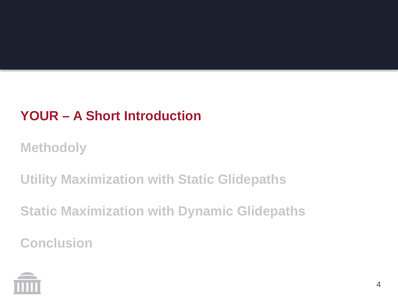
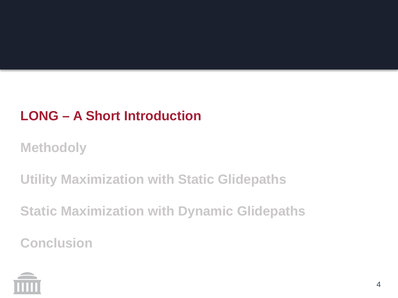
YOUR: YOUR -> LONG (40, 116)
